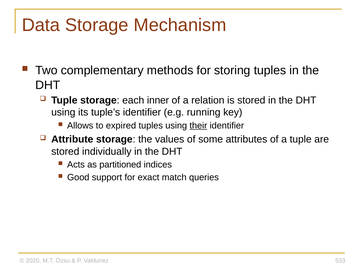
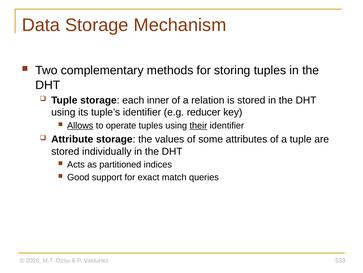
running: running -> reducer (204, 112)
Allows underline: none -> present (80, 125)
expired: expired -> operate (121, 125)
